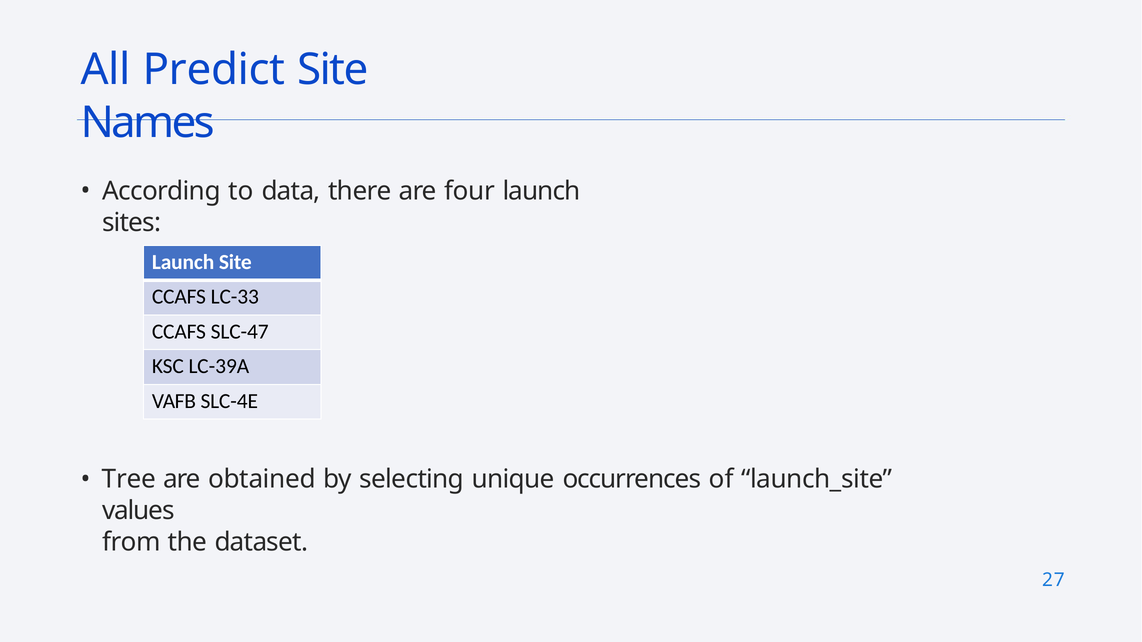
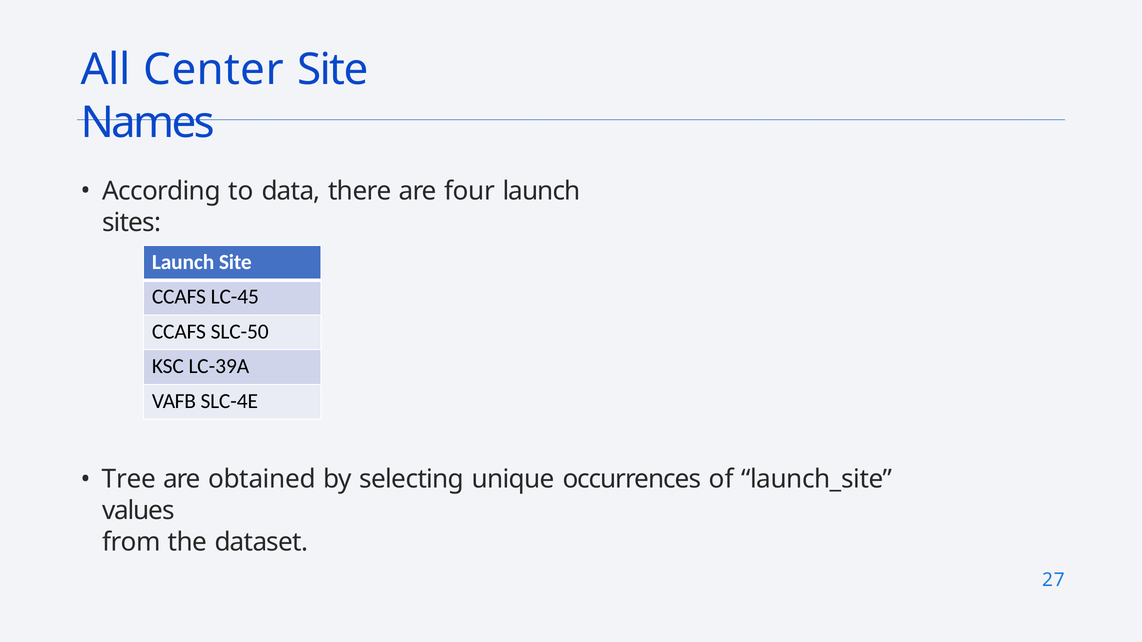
Predict: Predict -> Center (214, 70)
LC-33: LC-33 -> LC-45 (235, 297)
SLC-47: SLC-47 -> SLC-50 (240, 332)
